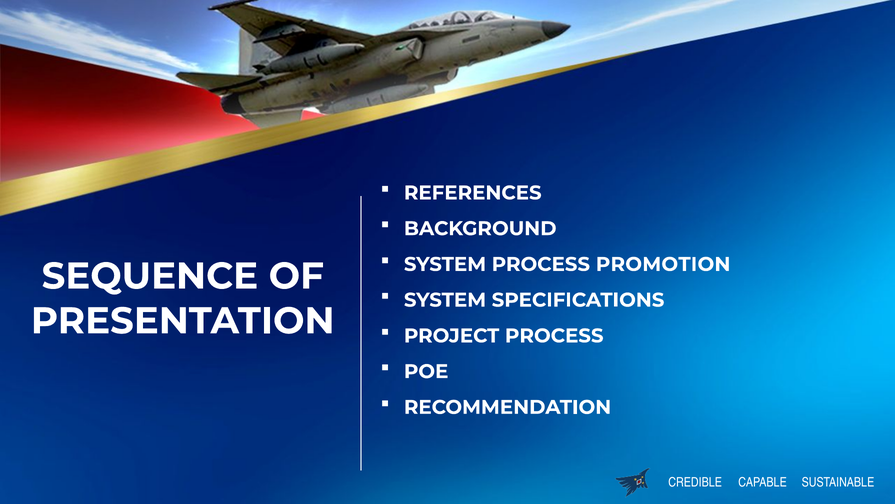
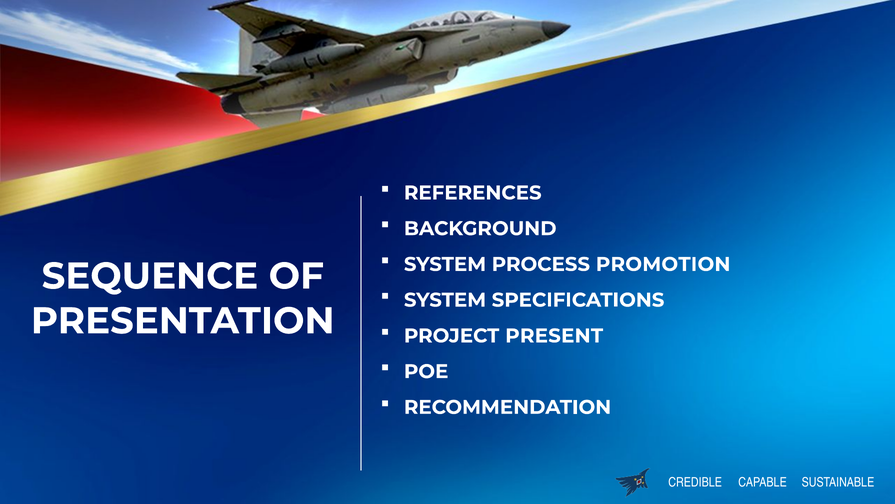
PROJECT PROCESS: PROCESS -> PRESENT (554, 335)
